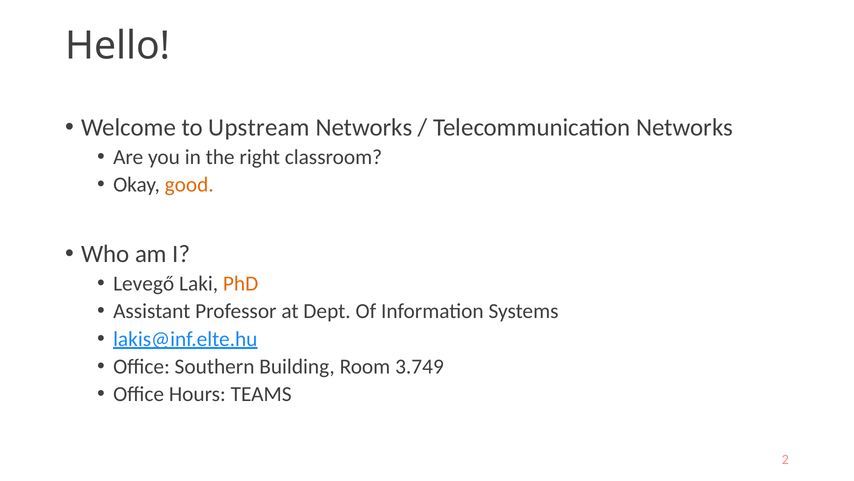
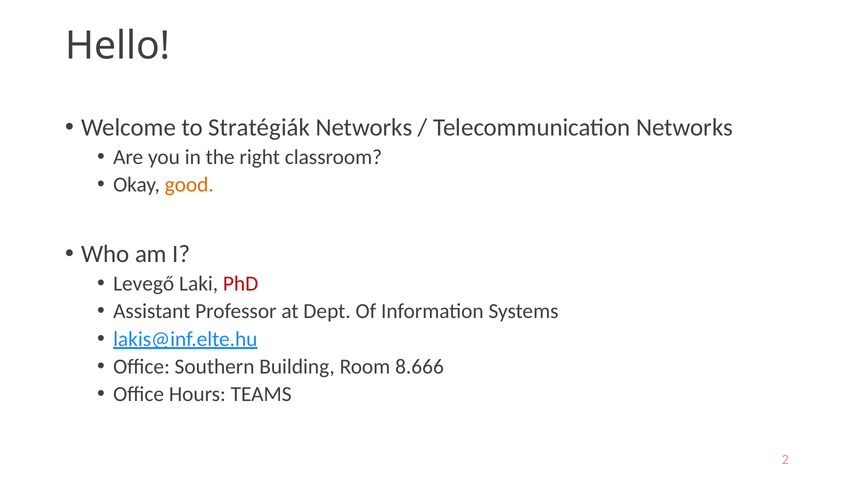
Upstream: Upstream -> Stratégiák (259, 127)
PhD colour: orange -> red (241, 283)
3.749: 3.749 -> 8.666 (419, 366)
